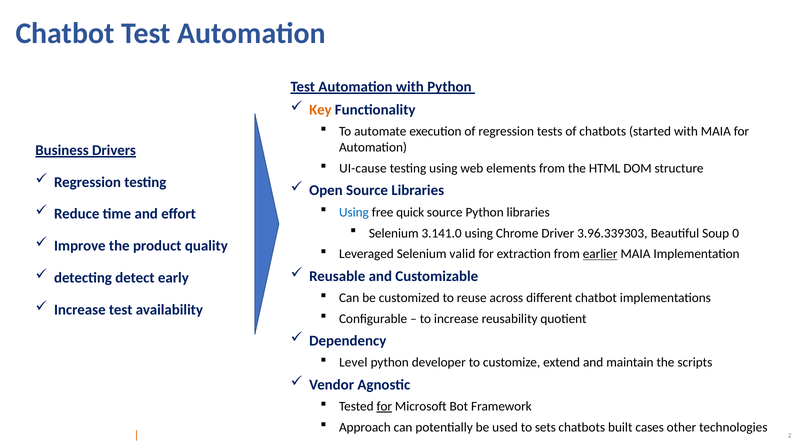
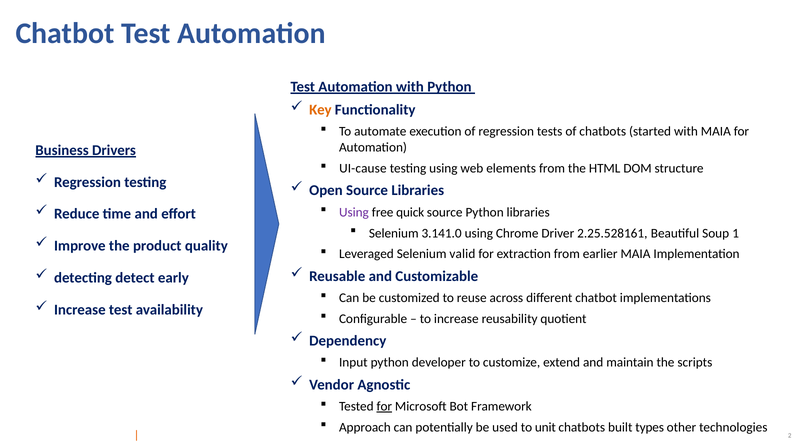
Using colour: blue -> purple (354, 212)
3.96.339303: 3.96.339303 -> 2.25.528161 (612, 233)
0: 0 -> 1 (736, 233)
earlier underline: present -> none (600, 254)
Level: Level -> Input (353, 362)
sets: sets -> unit (545, 427)
cases: cases -> types (650, 427)
